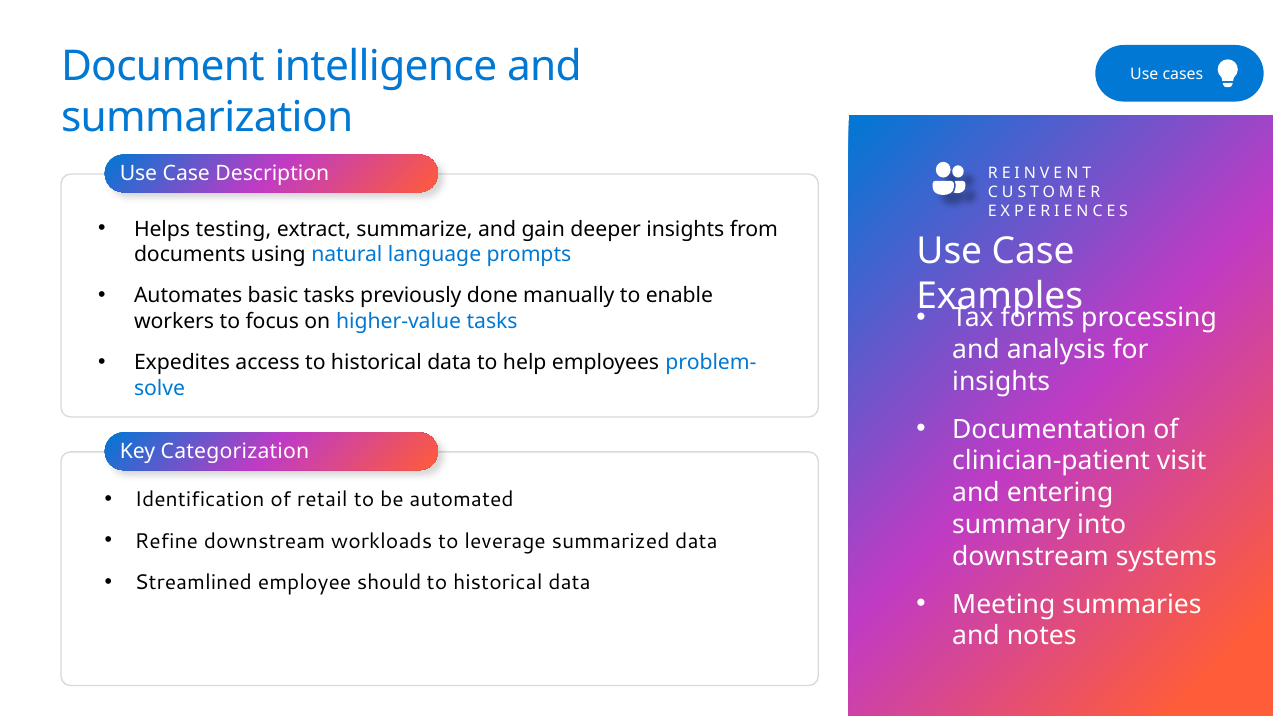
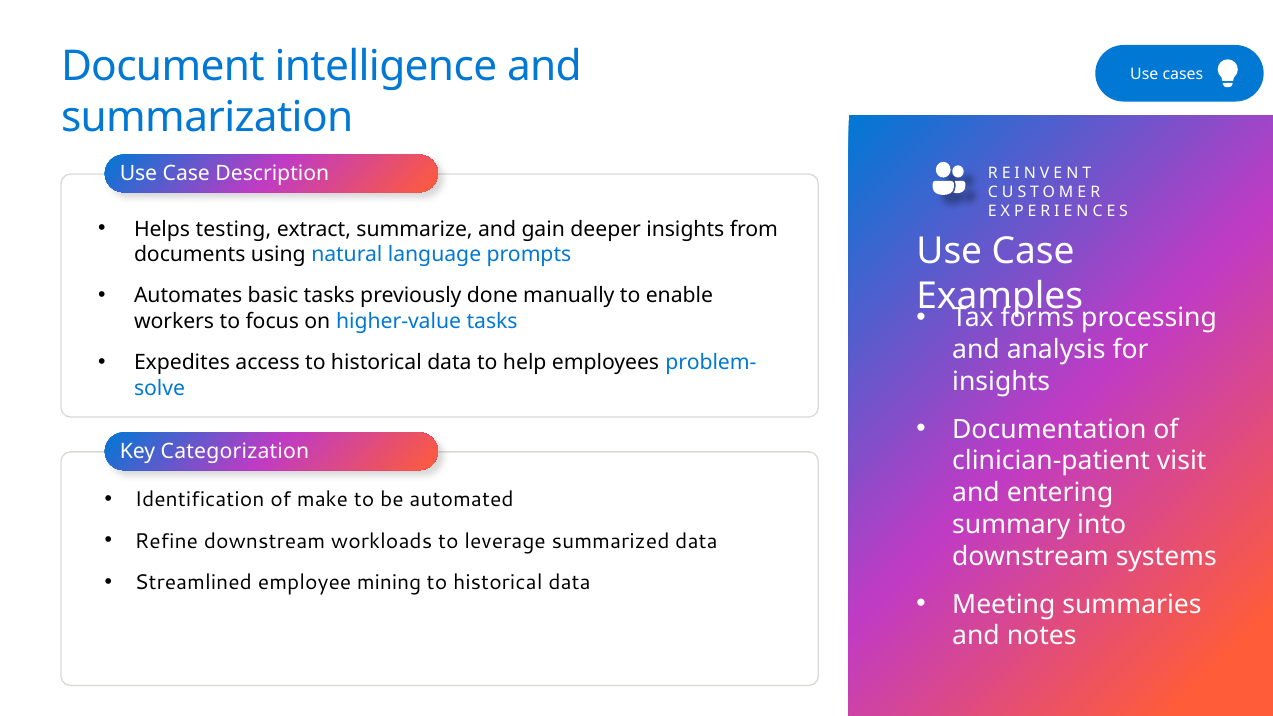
retail: retail -> make (323, 500)
should: should -> mining (389, 582)
